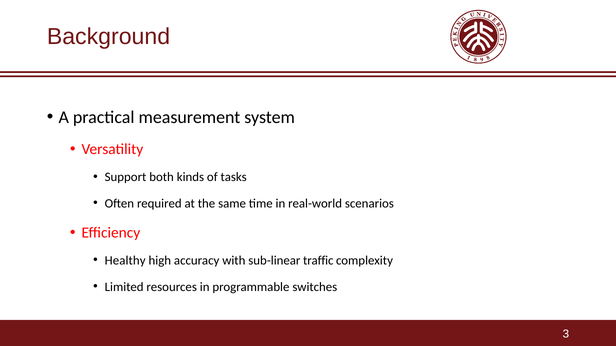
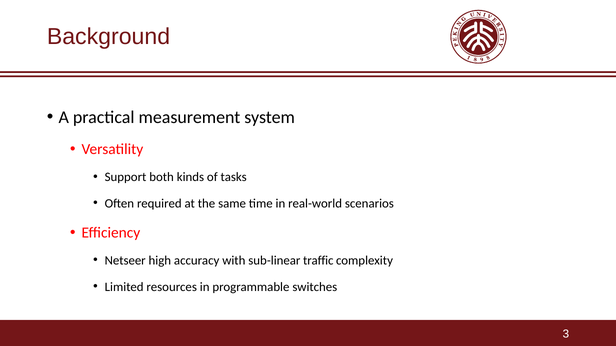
Healthy: Healthy -> Netseer (125, 261)
